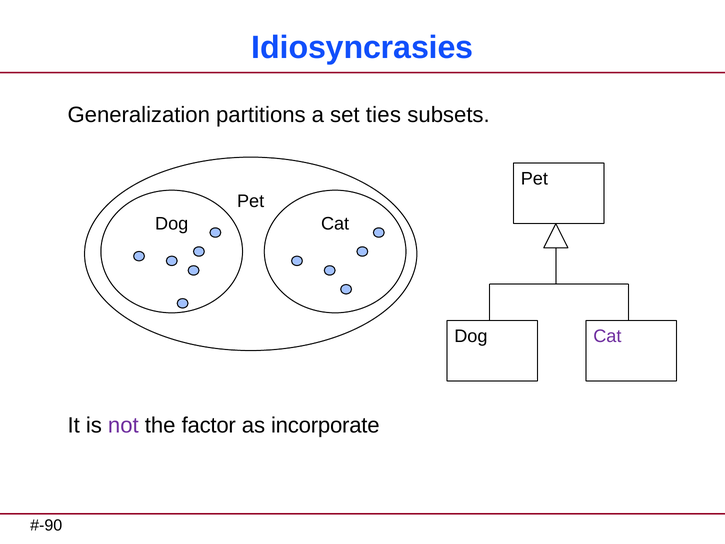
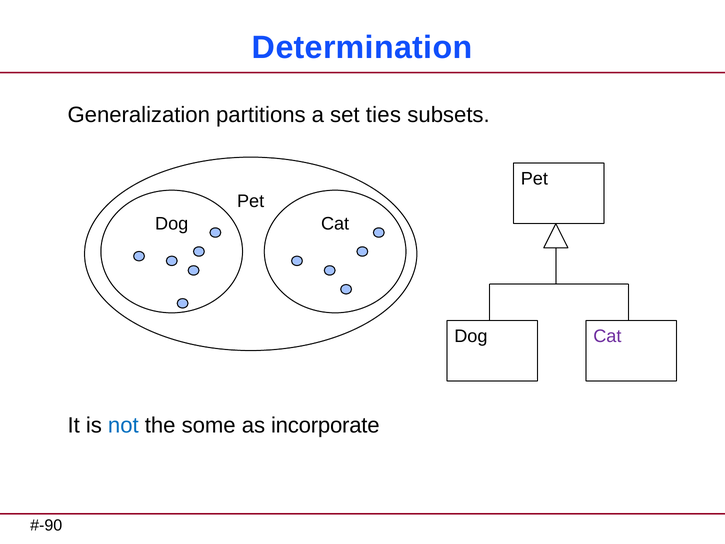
Idiosyncrasies: Idiosyncrasies -> Determination (362, 48)
not colour: purple -> blue (123, 425)
factor: factor -> some (209, 425)
